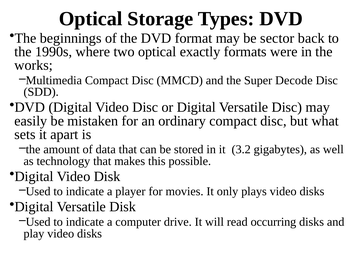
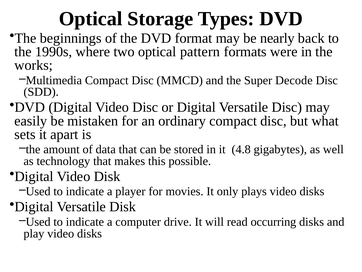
sector: sector -> nearly (277, 38)
exactly: exactly -> pattern (200, 52)
3.2: 3.2 -> 4.8 (241, 149)
